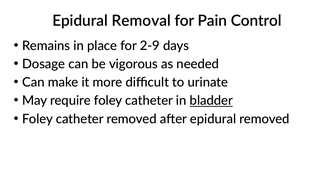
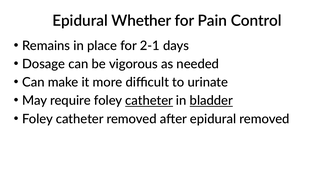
Removal: Removal -> Whether (141, 21)
2-9: 2-9 -> 2-1 (150, 46)
catheter underline: none -> present (149, 100)
